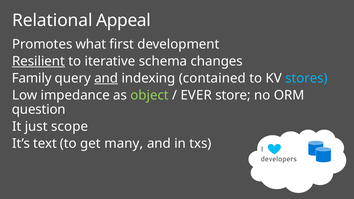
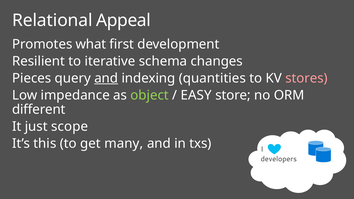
Resilient underline: present -> none (38, 61)
Family: Family -> Pieces (32, 78)
contained: contained -> quantities (212, 78)
stores colour: light blue -> pink (306, 78)
EVER: EVER -> EASY (196, 95)
question: question -> different (39, 110)
text: text -> this (45, 144)
